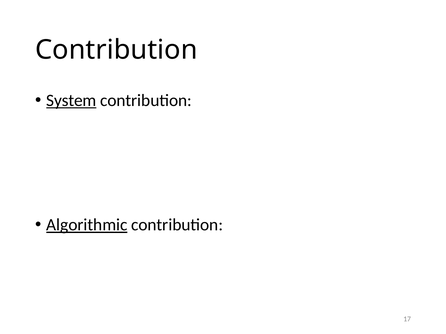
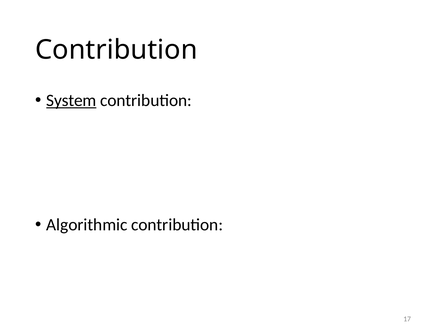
Algorithmic underline: present -> none (87, 225)
